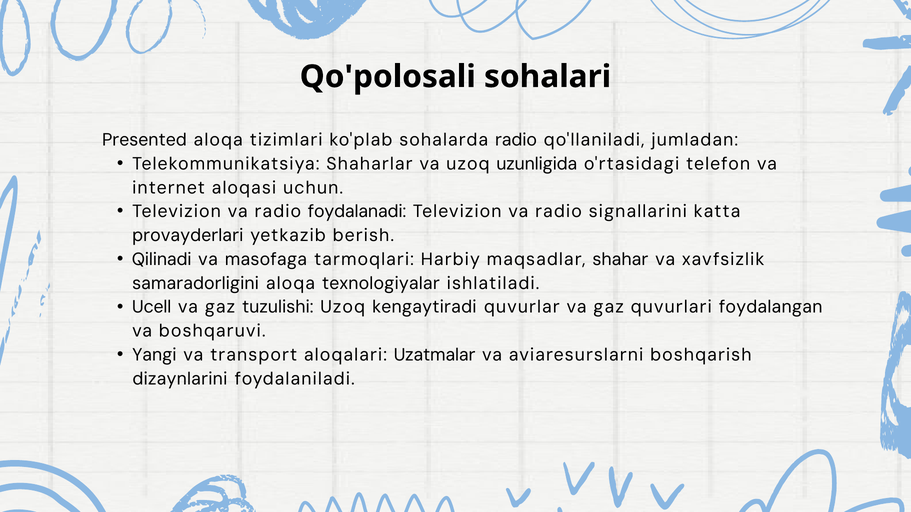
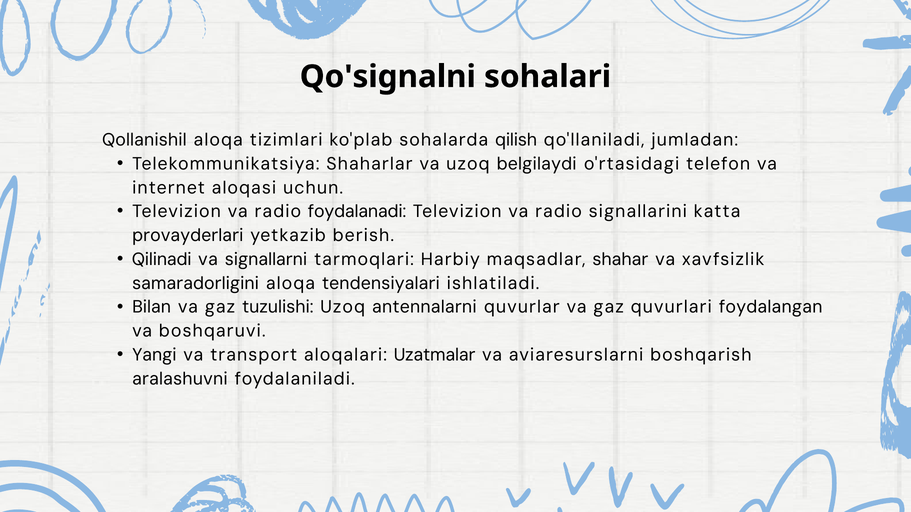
Qo'polosali: Qo'polosali -> Qo'signalni (388, 77)
Presented: Presented -> Qollanishil (144, 140)
sohalarda radio: radio -> qilish (516, 140)
uzunligida: uzunligida -> belgilaydi (537, 164)
masofaga: masofaga -> signallarni (266, 260)
texnologiyalar: texnologiyalar -> tendensiyalari (381, 284)
Ucell: Ucell -> Bilan (152, 307)
kengaytiradi: kengaytiradi -> antennalarni (424, 307)
dizaynlarini: dizaynlarini -> aralashuvni (180, 379)
